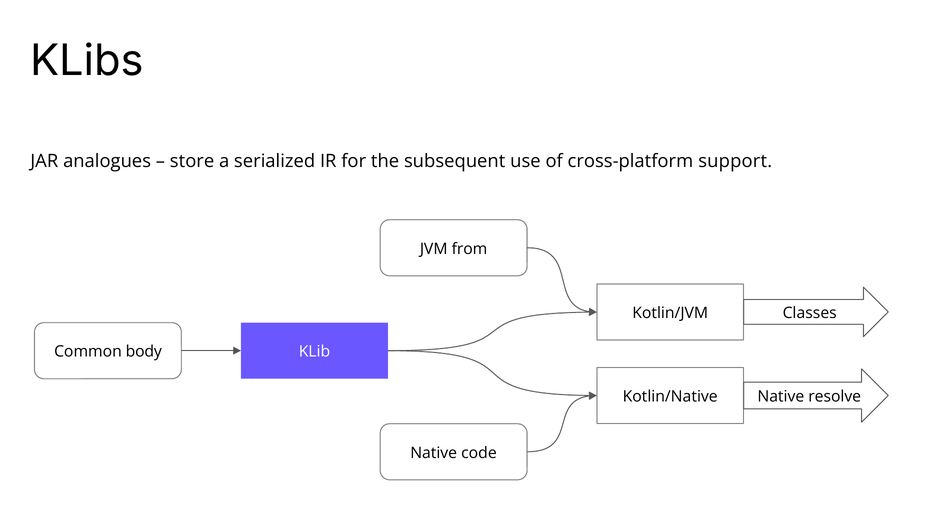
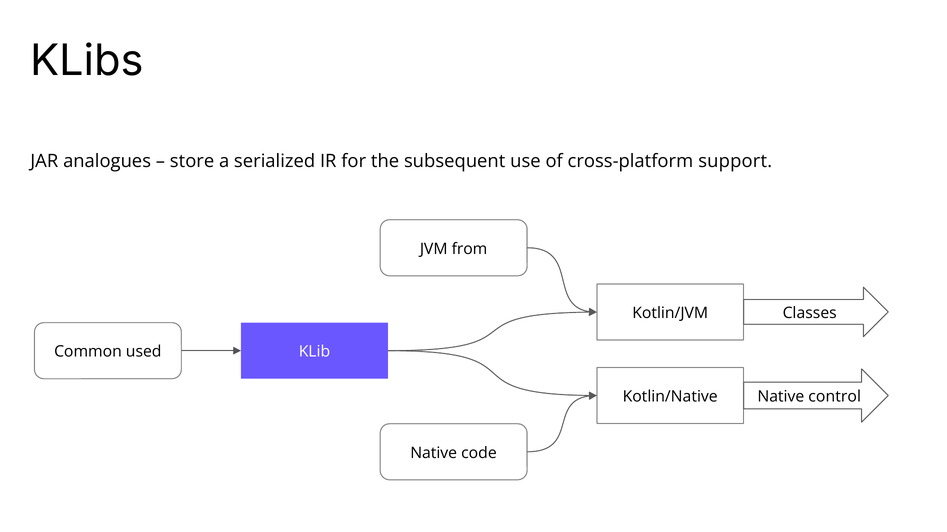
body: body -> used (144, 352)
resolve: resolve -> control (835, 397)
